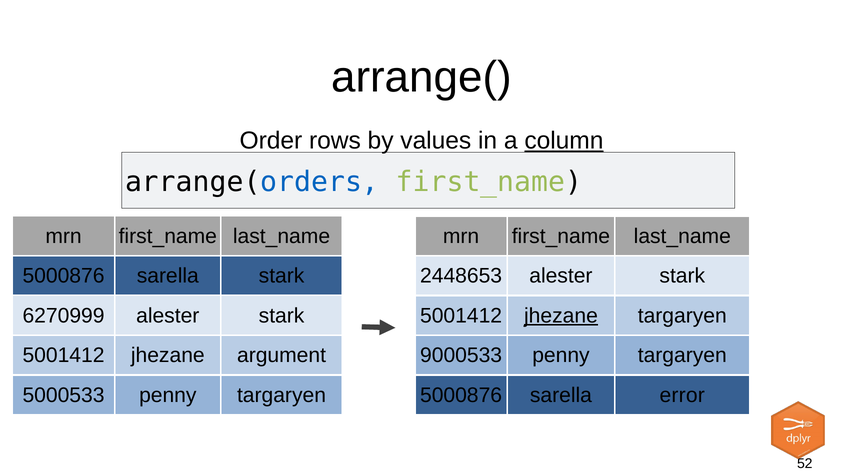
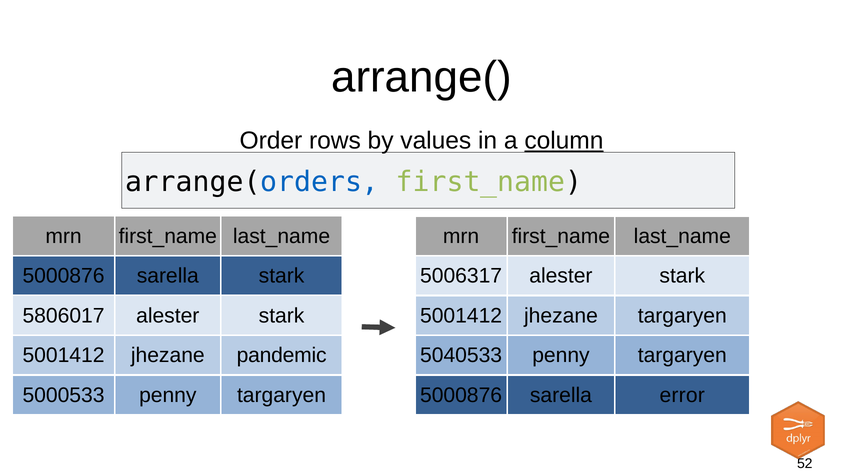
2448653: 2448653 -> 5006317 (461, 276)
6270999: 6270999 -> 5806017 (64, 316)
jhezane underline: present -> none (561, 316)
argument: argument -> pandemic (282, 356)
9000533: 9000533 -> 5040533 (461, 356)
